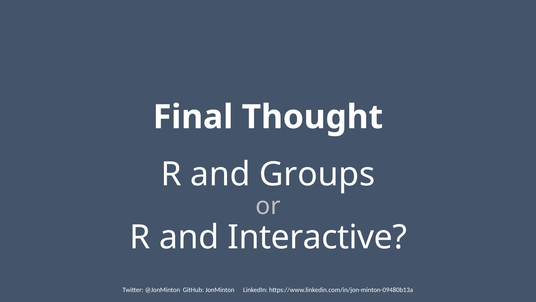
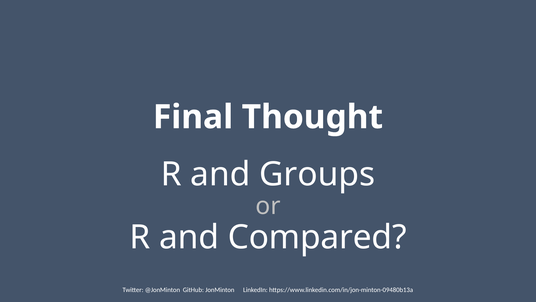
Interactive: Interactive -> Compared (317, 237)
